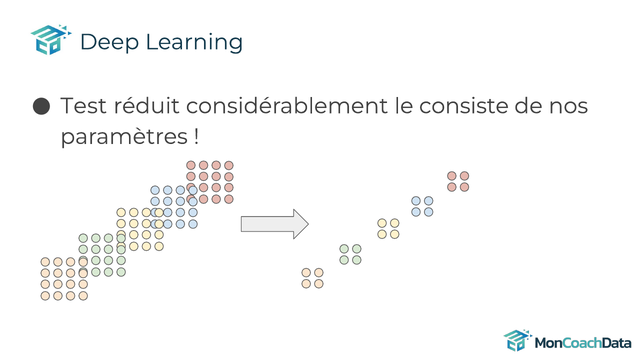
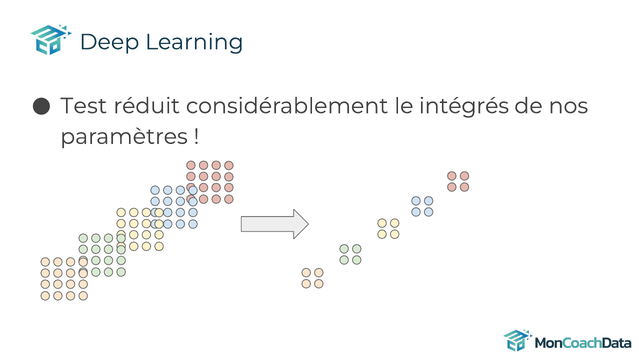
consiste: consiste -> intégrés (464, 106)
